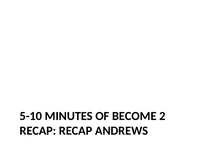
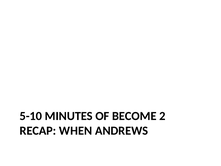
RECAP RECAP: RECAP -> WHEN (76, 131)
